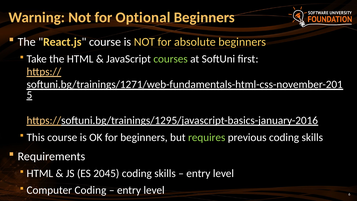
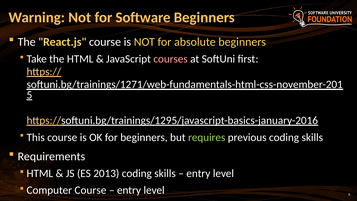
Optional: Optional -> Software (143, 17)
courses colour: light green -> pink (171, 59)
2045: 2045 -> 2013 (106, 173)
Computer Coding: Coding -> Course (90, 190)
